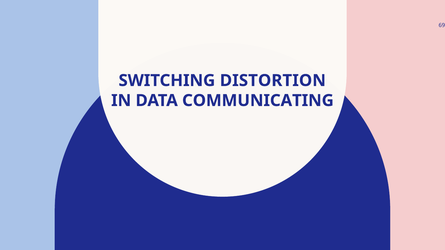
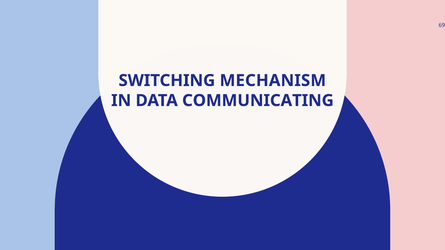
DISTORTION: DISTORTION -> MECHANISM (273, 81)
